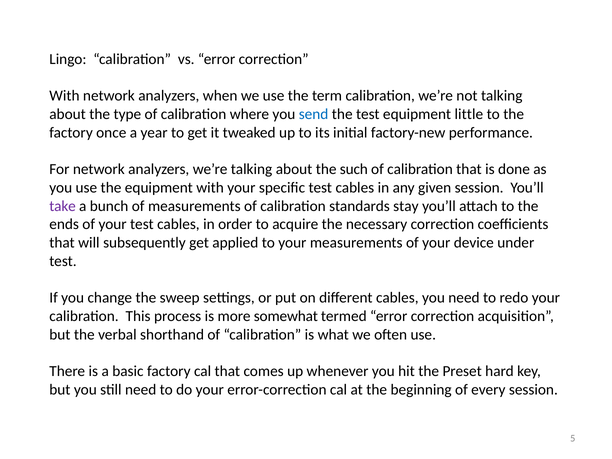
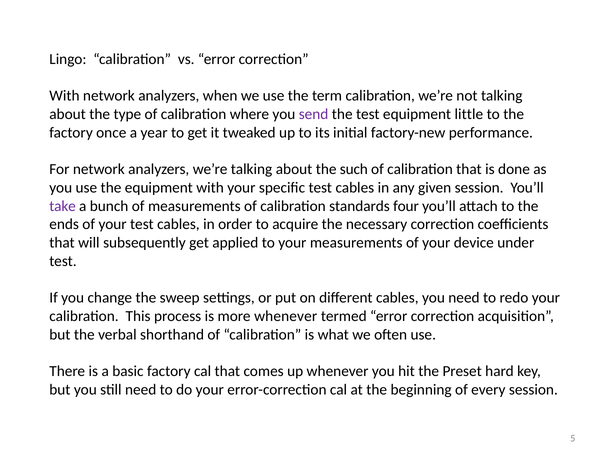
send colour: blue -> purple (314, 114)
stay: stay -> four (406, 206)
more somewhat: somewhat -> whenever (286, 316)
